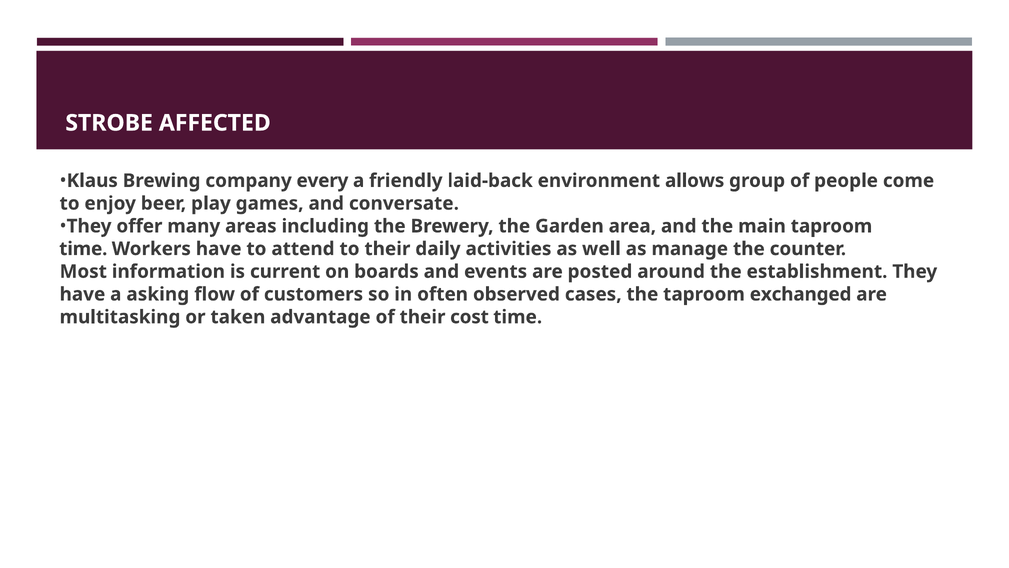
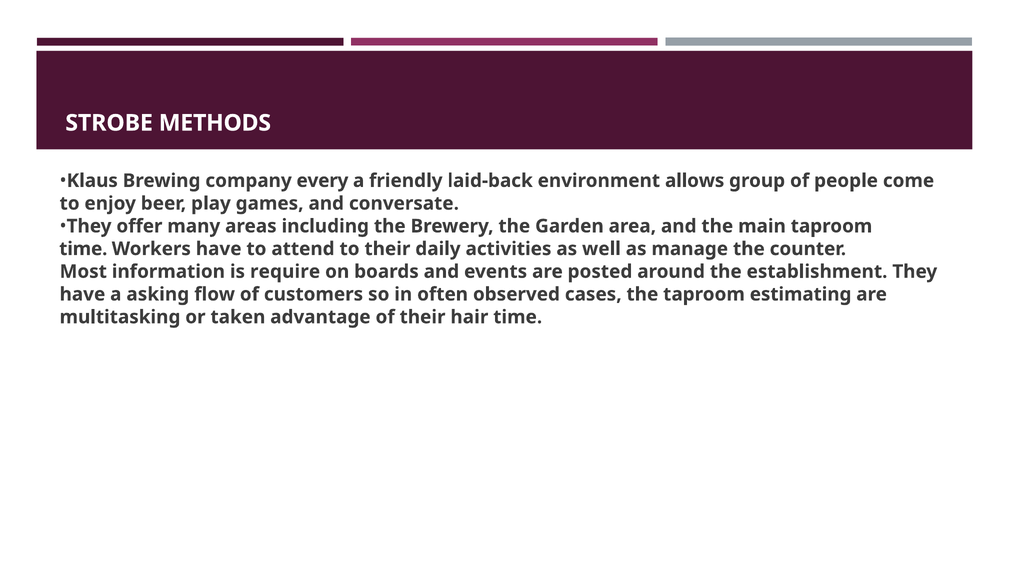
AFFECTED: AFFECTED -> METHODS (215, 123)
current: current -> require (285, 271)
exchanged: exchanged -> estimating (801, 294)
cost: cost -> hair (469, 317)
